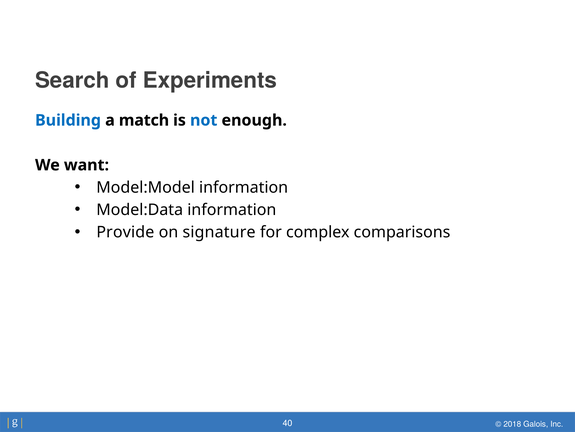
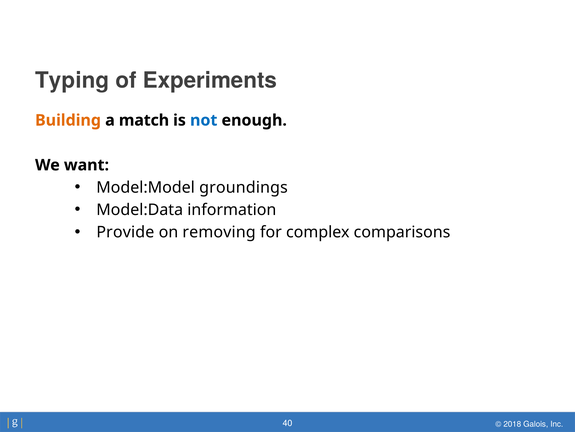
Search: Search -> Typing (72, 80)
Building colour: blue -> orange (68, 120)
Model:Model information: information -> groundings (243, 187)
signature: signature -> removing (219, 232)
